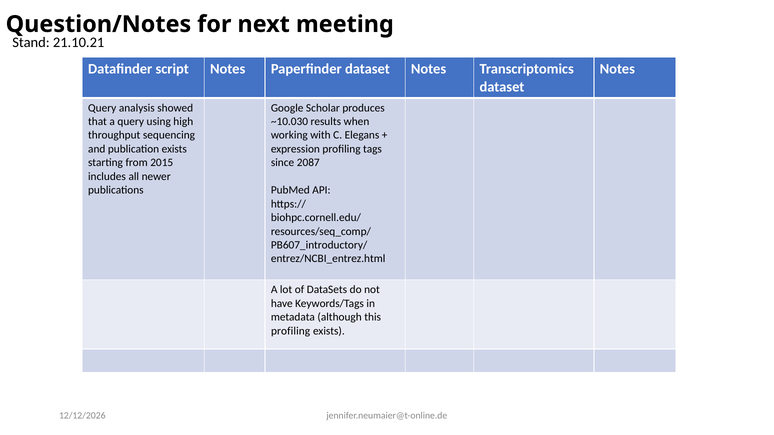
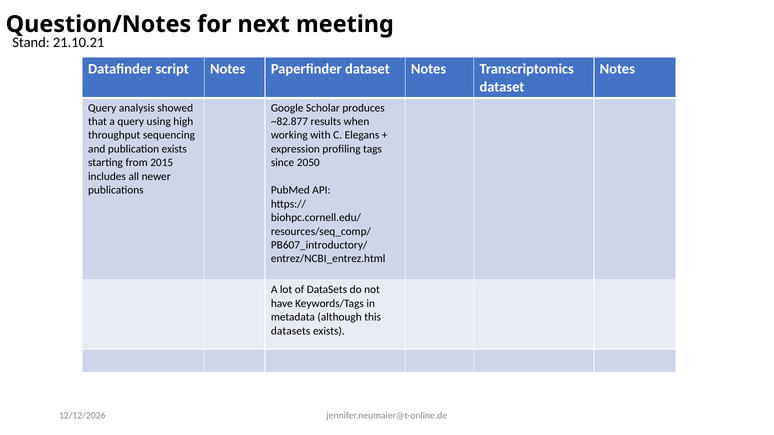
~10.030: ~10.030 -> ~82.877 (289, 122)
2087: 2087 -> 2050 (308, 163)
profiling: profiling -> datasets (291, 331)
